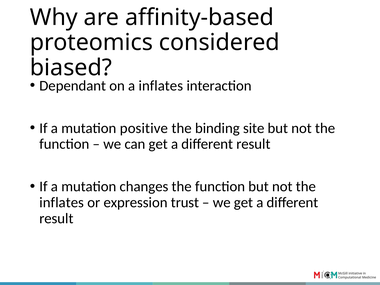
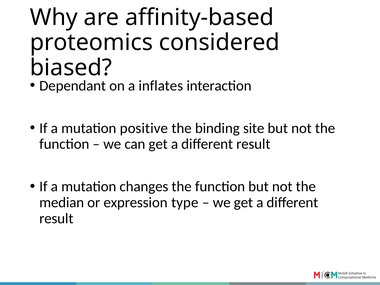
inflates: inflates -> median (62, 203)
trust: trust -> type (185, 203)
